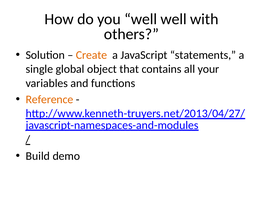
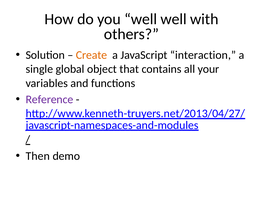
statements: statements -> interaction (203, 55)
Reference colour: orange -> purple (49, 100)
Build: Build -> Then (38, 156)
